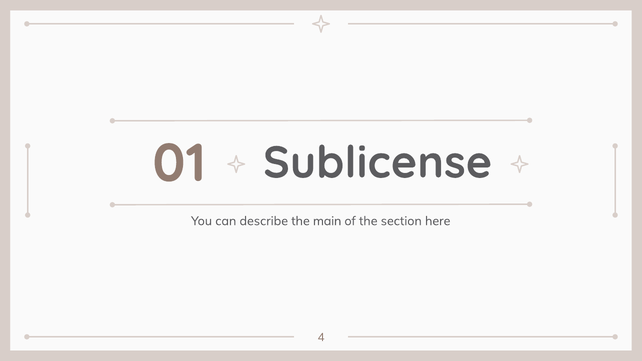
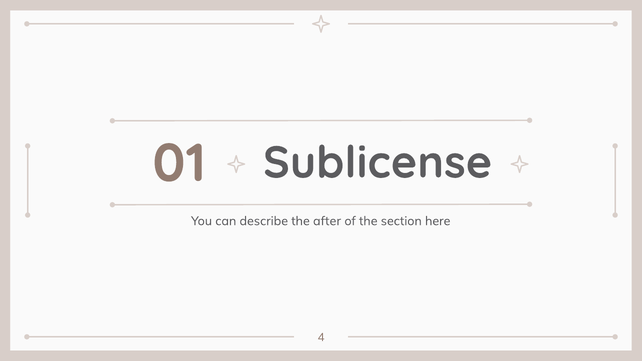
main: main -> after (327, 221)
